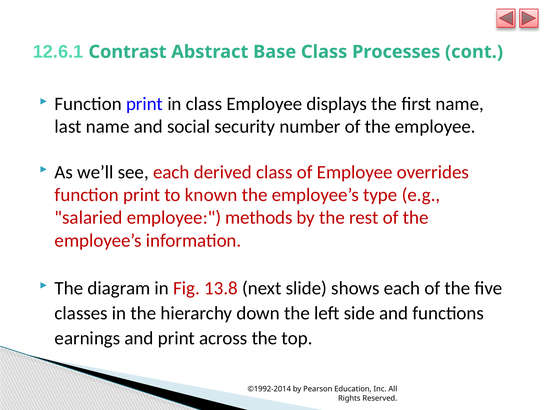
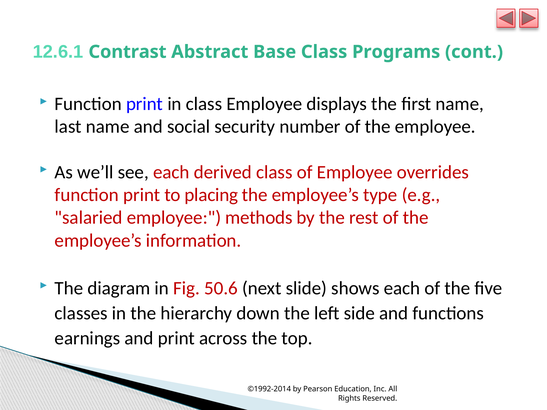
Processes: Processes -> Programs (396, 52)
known: known -> placing (211, 195)
13.8: 13.8 -> 50.6 (221, 288)
